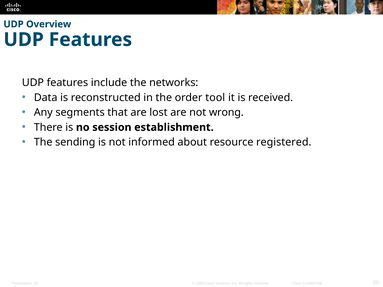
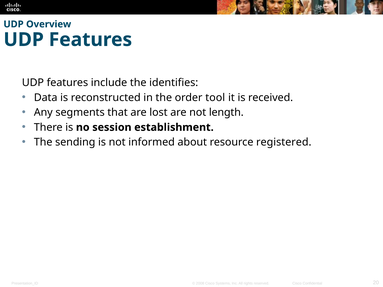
networks: networks -> identifies (174, 83)
wrong: wrong -> length (226, 113)
